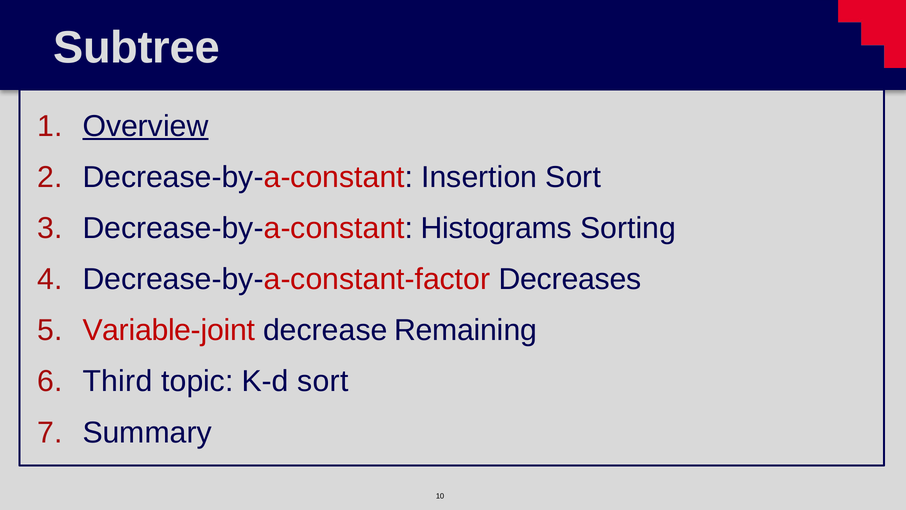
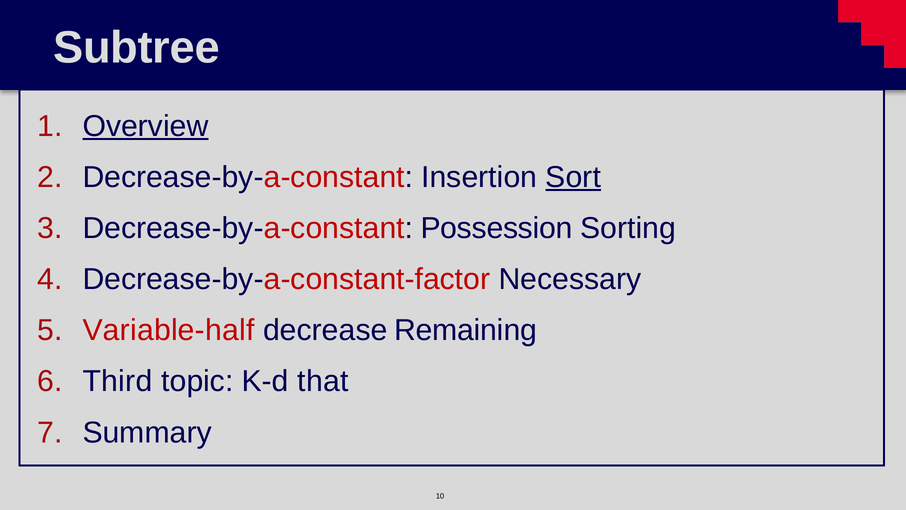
Sort underline: none -> present (573, 177)
Histograms: Histograms -> Possession (496, 228)
Decreases: Decreases -> Necessary (570, 279)
Variable-joint: Variable-joint -> Variable-half (169, 330)
K-d sort: sort -> that (323, 381)
